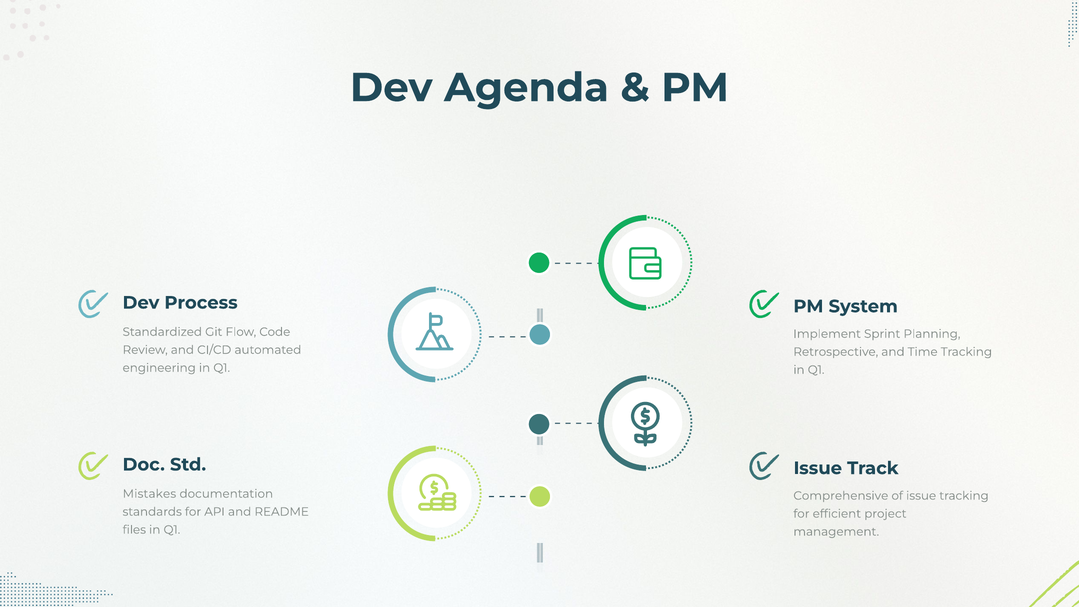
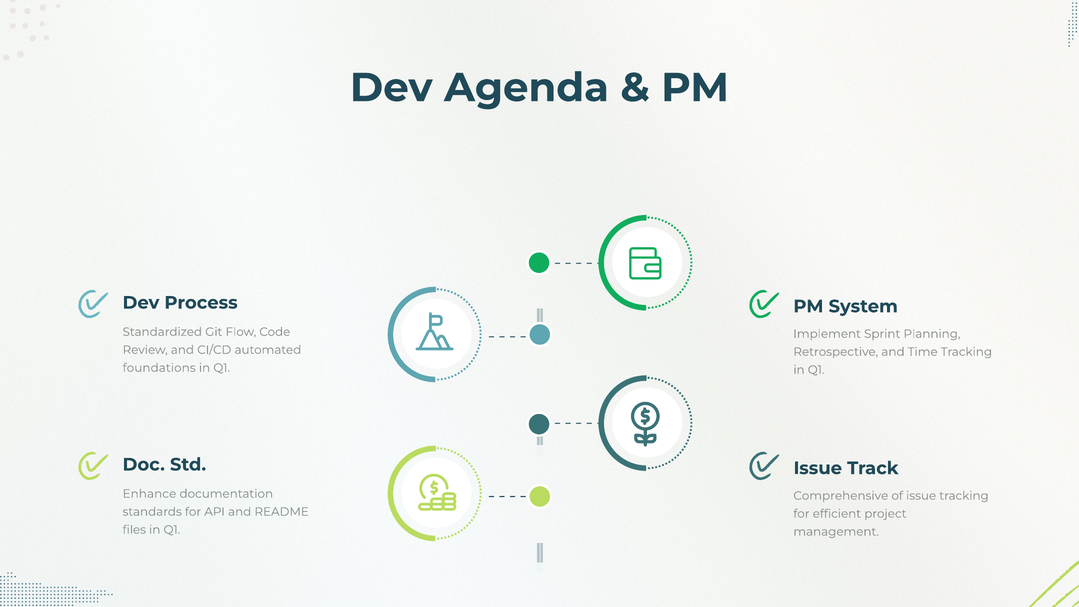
engineering: engineering -> foundations (159, 368)
Mistakes: Mistakes -> Enhance (149, 494)
